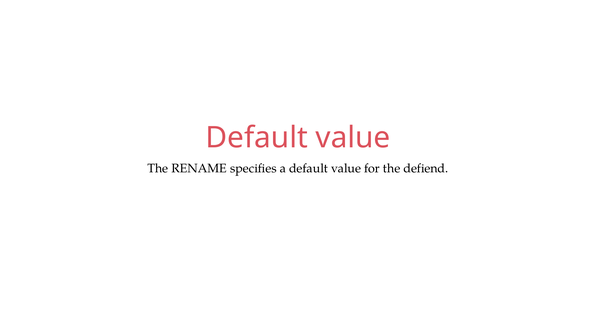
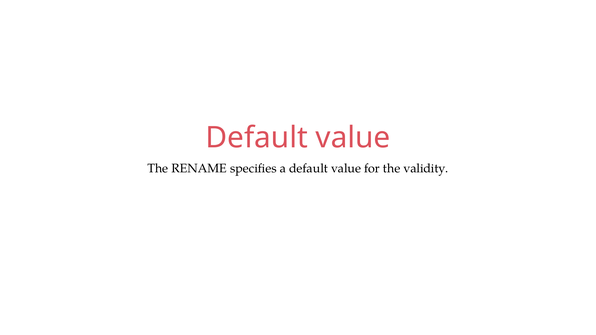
defiend: defiend -> validity (426, 168)
